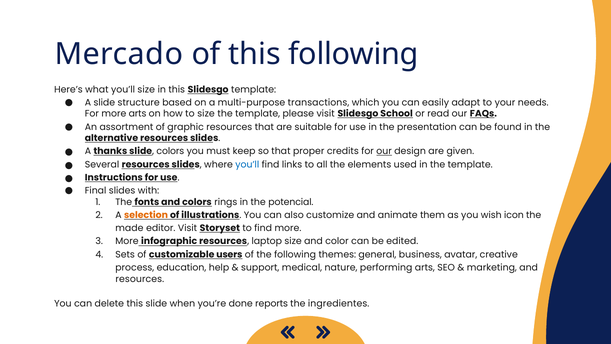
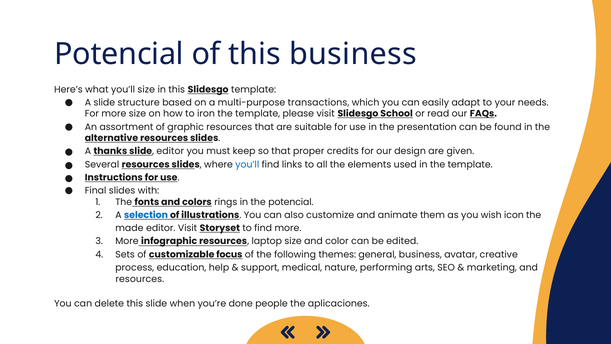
Mercado: Mercado -> Potencial (119, 54)
this following: following -> business (353, 54)
more arts: arts -> size (137, 114)
to size: size -> iron (206, 114)
slide colors: colors -> editor (170, 151)
our underline: present -> none (384, 151)
selection colour: orange -> blue (146, 215)
users: users -> focus (229, 254)
reports: reports -> people (272, 303)
ingredientes: ingredientes -> aplicaciones (339, 303)
